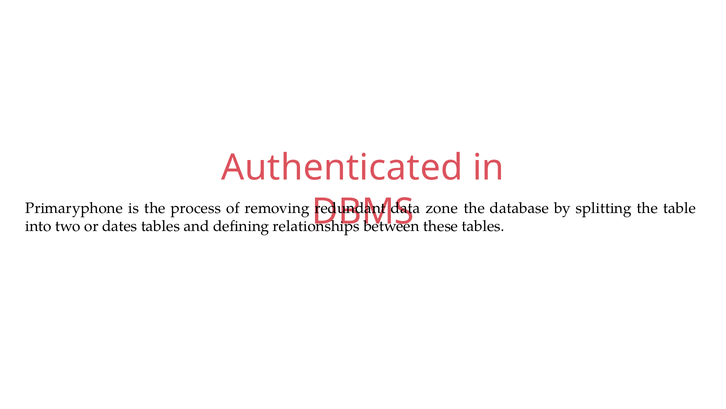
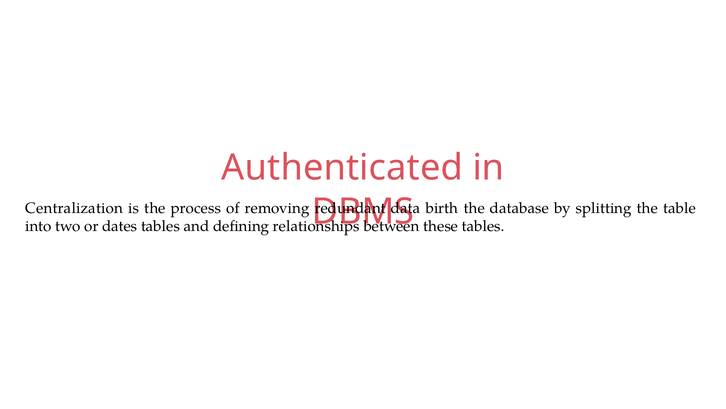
Primaryphone: Primaryphone -> Centralization (74, 208)
zone: zone -> birth (442, 208)
